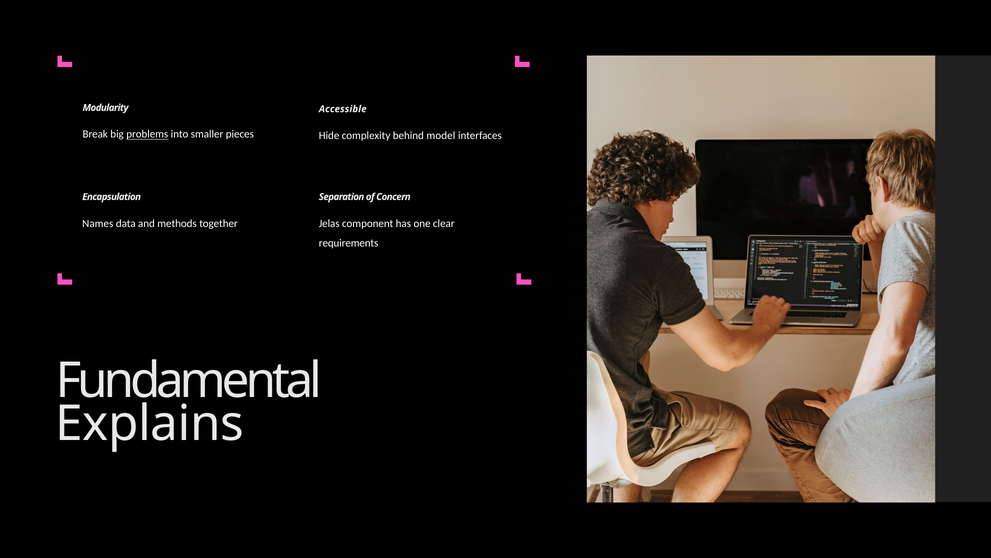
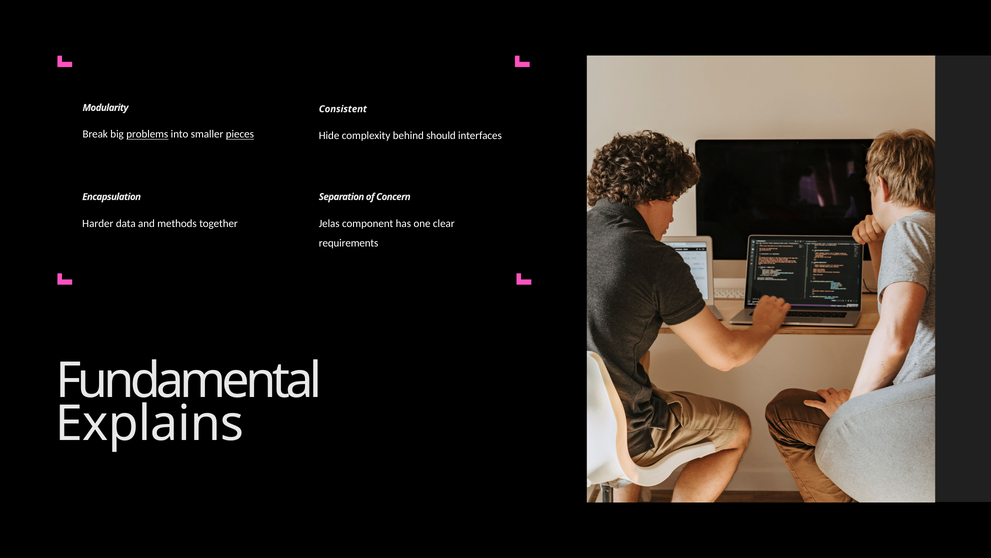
Accessible: Accessible -> Consistent (343, 109)
pieces underline: none -> present (240, 134)
model: model -> should (441, 136)
Names: Names -> Harder (98, 223)
